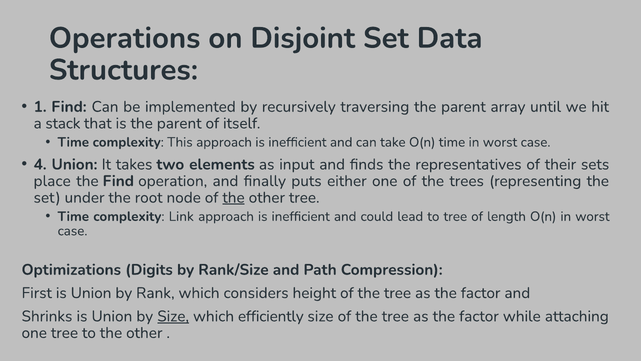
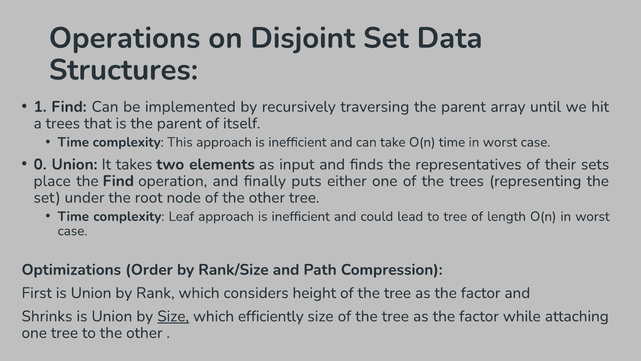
a stack: stack -> trees (63, 123)
4: 4 -> 0 (40, 164)
the underline: present -> none (234, 197)
Link: Link -> Leaf (181, 216)
Digits: Digits -> Order (149, 269)
